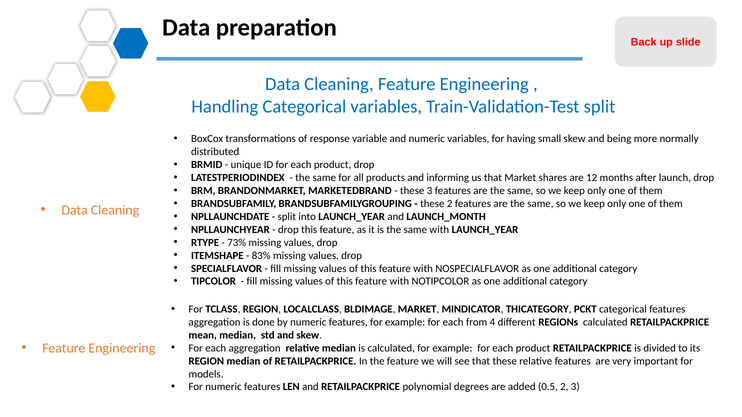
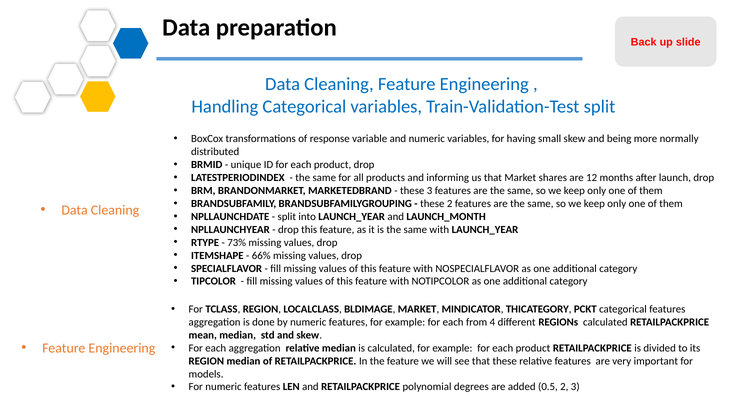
83%: 83% -> 66% (261, 256)
